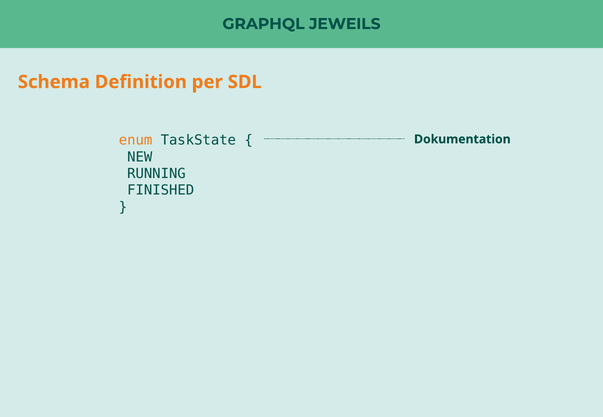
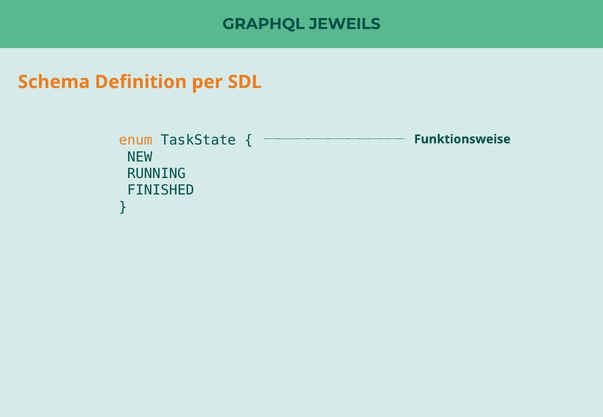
Dokumentation: Dokumentation -> Funktionsweise (462, 139)
